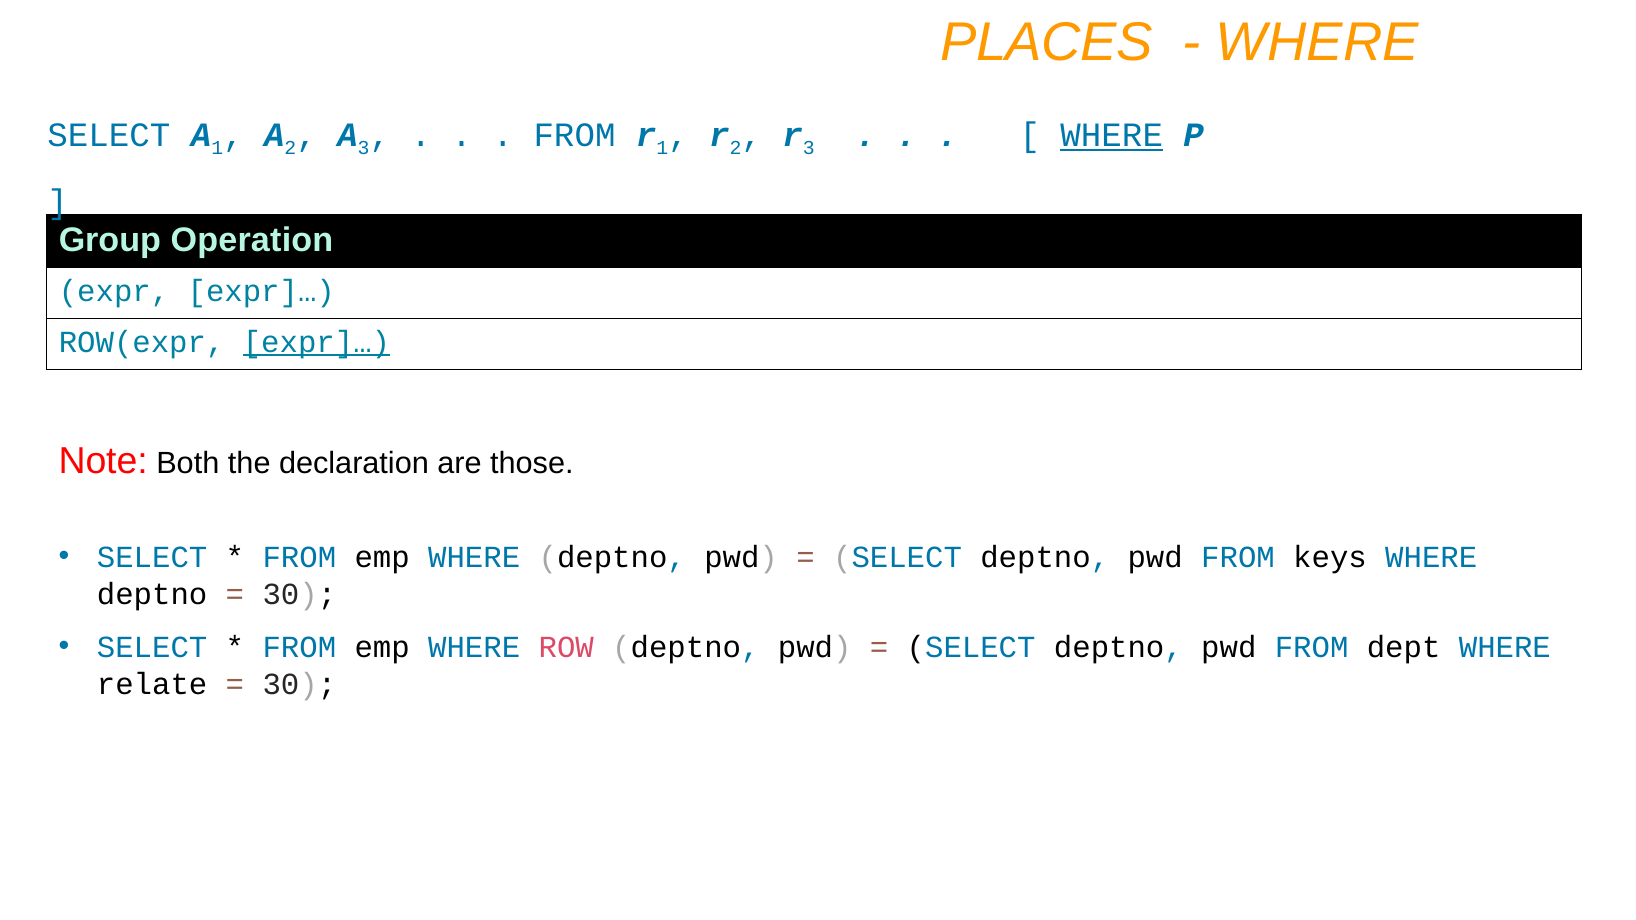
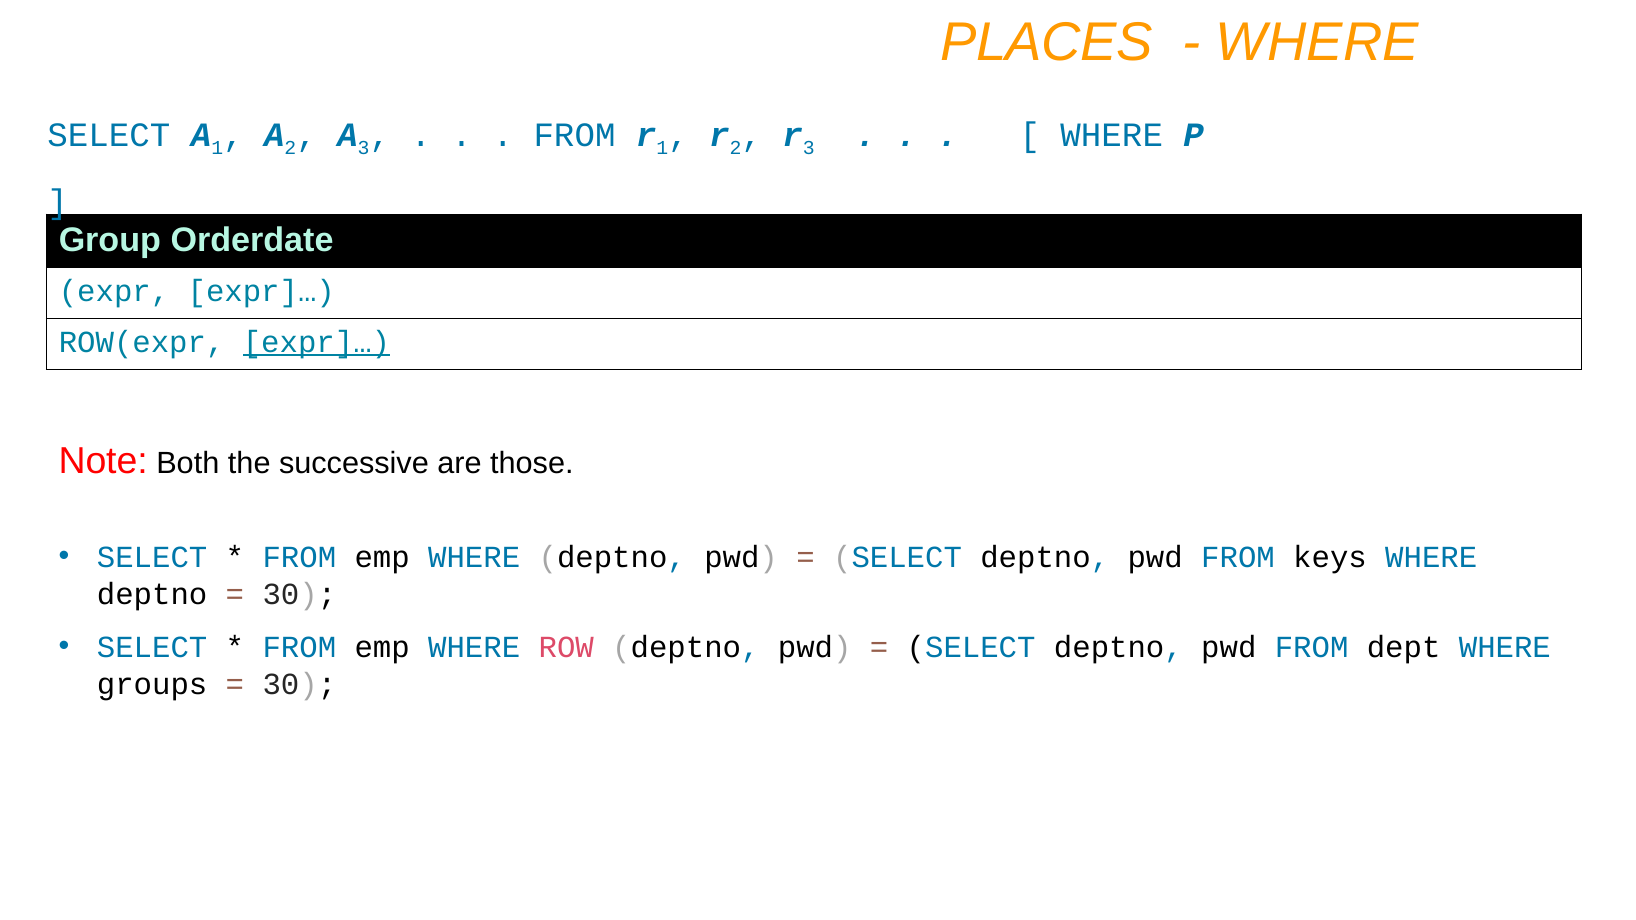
WHERE underline: present -> none (1112, 135)
Operation: Operation -> Orderdate (252, 240)
declaration: declaration -> successive (354, 463)
relate: relate -> groups (152, 684)
